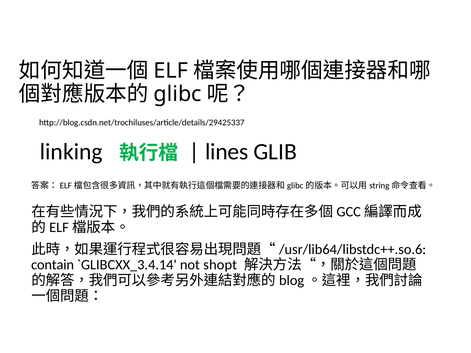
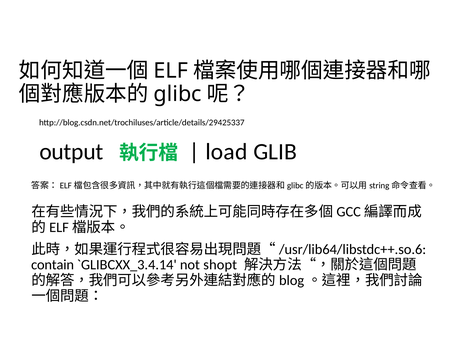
linking: linking -> output (71, 152)
lines: lines -> load (226, 152)
